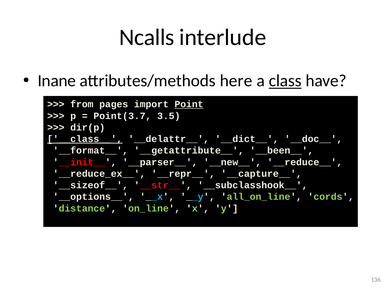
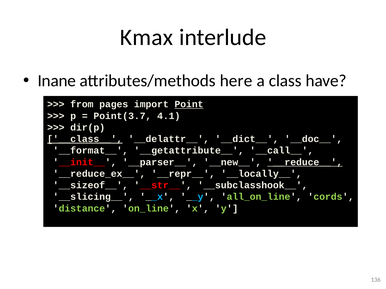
Ncalls: Ncalls -> Kmax (147, 37)
class underline: present -> none (285, 81)
3.5: 3.5 -> 4.1 (169, 116)
__been__: __been__ -> __call__ (282, 151)
__reduce__ underline: none -> present (305, 162)
__capture__: __capture__ -> __locally__ (261, 174)
__options__: __options__ -> __slicing__ (93, 197)
